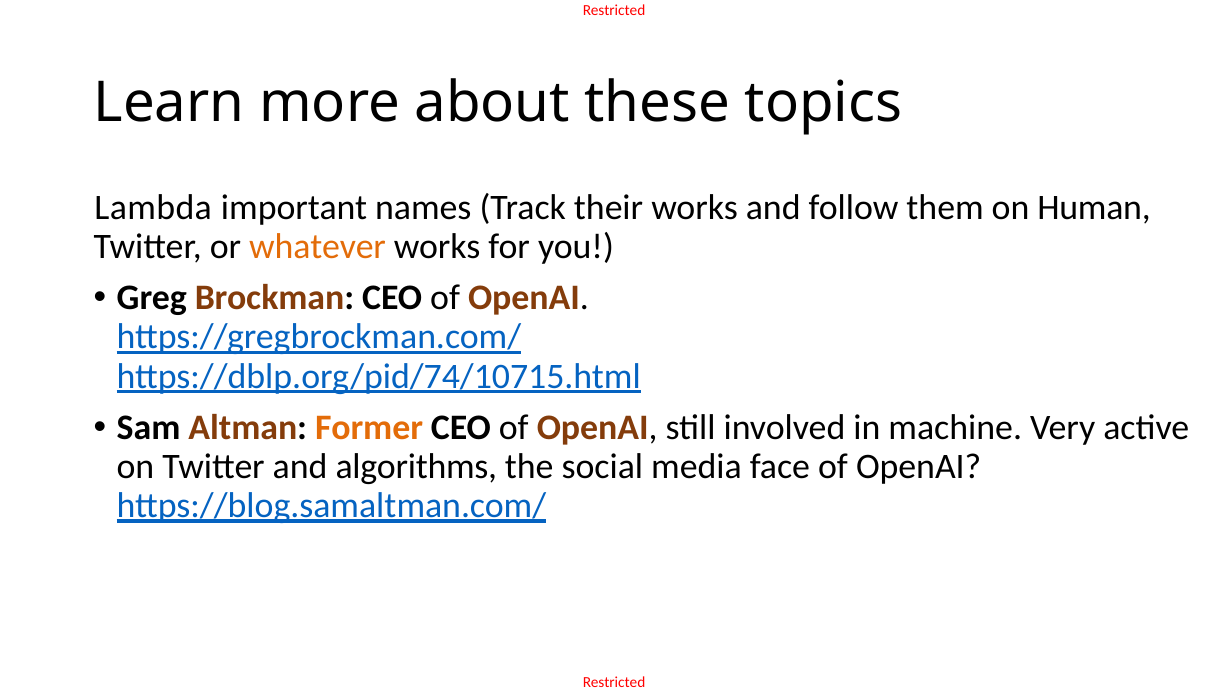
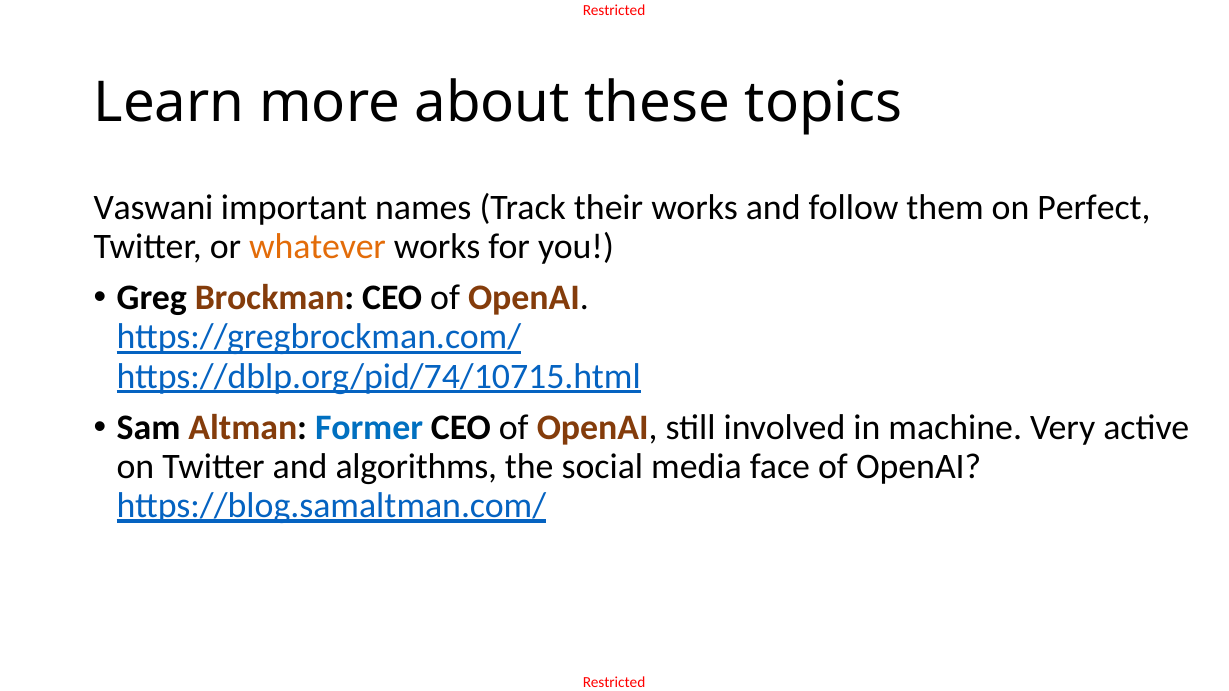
Lambda: Lambda -> Vaswani (153, 208)
Human: Human -> Perfect (1094, 208)
Former colour: orange -> blue (369, 428)
